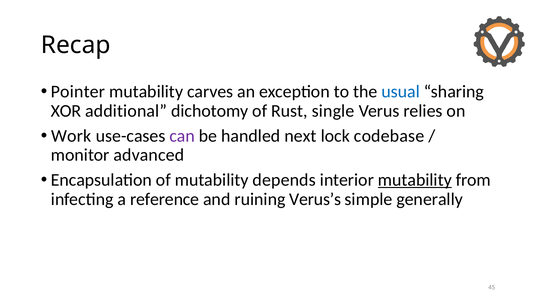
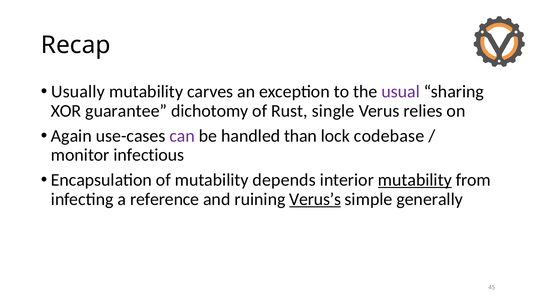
Pointer: Pointer -> Usually (78, 92)
usual colour: blue -> purple (401, 92)
additional: additional -> guarantee (126, 111)
Work: Work -> Again (71, 136)
next: next -> than (301, 136)
advanced: advanced -> infectious (149, 155)
Verus’s underline: none -> present (315, 200)
